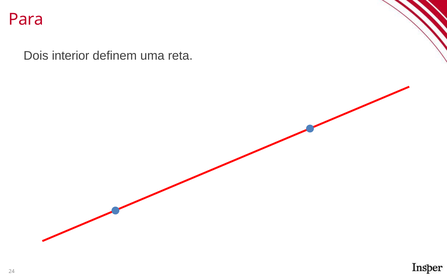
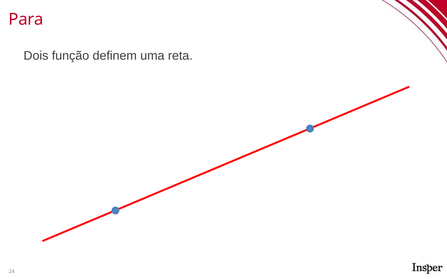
interior: interior -> função (71, 56)
